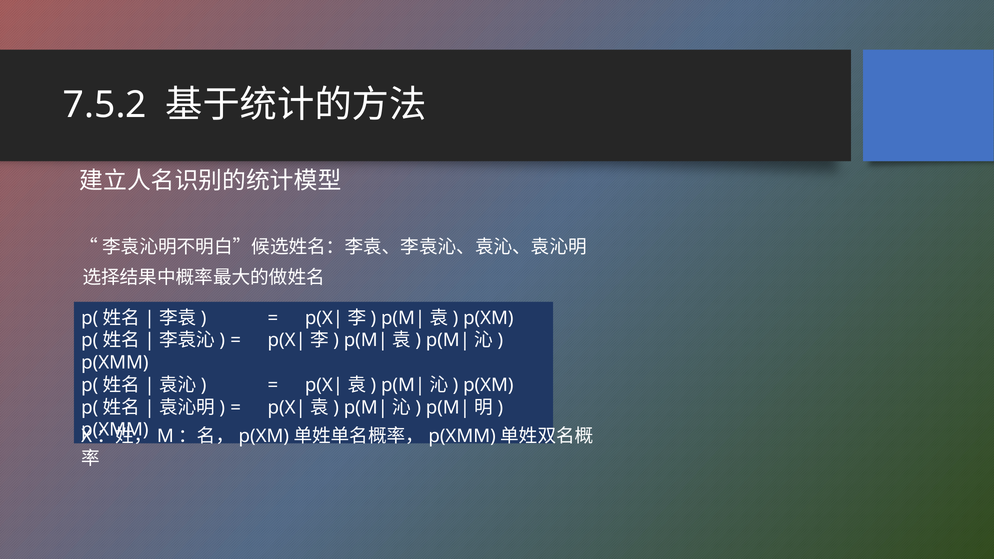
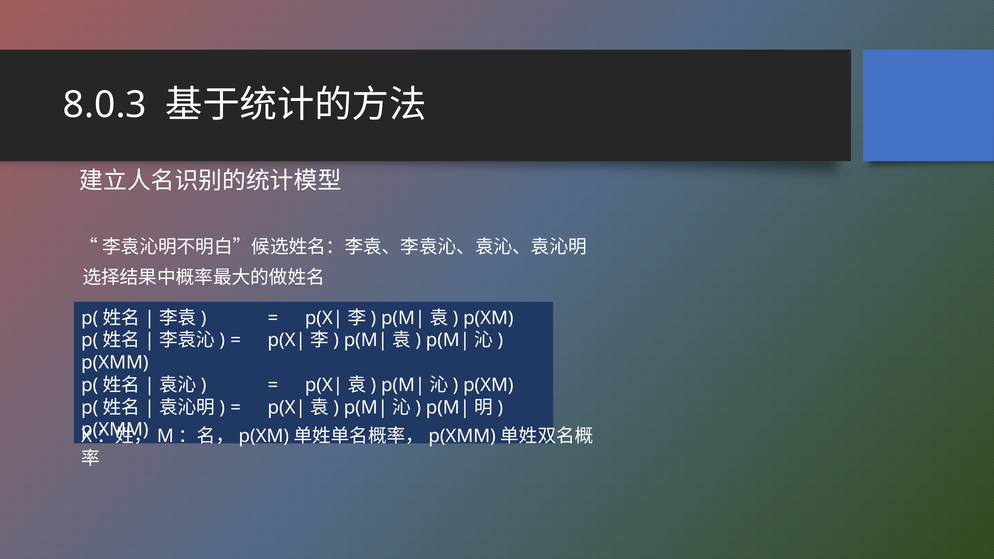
7.5.2: 7.5.2 -> 8.0.3 (105, 105)
